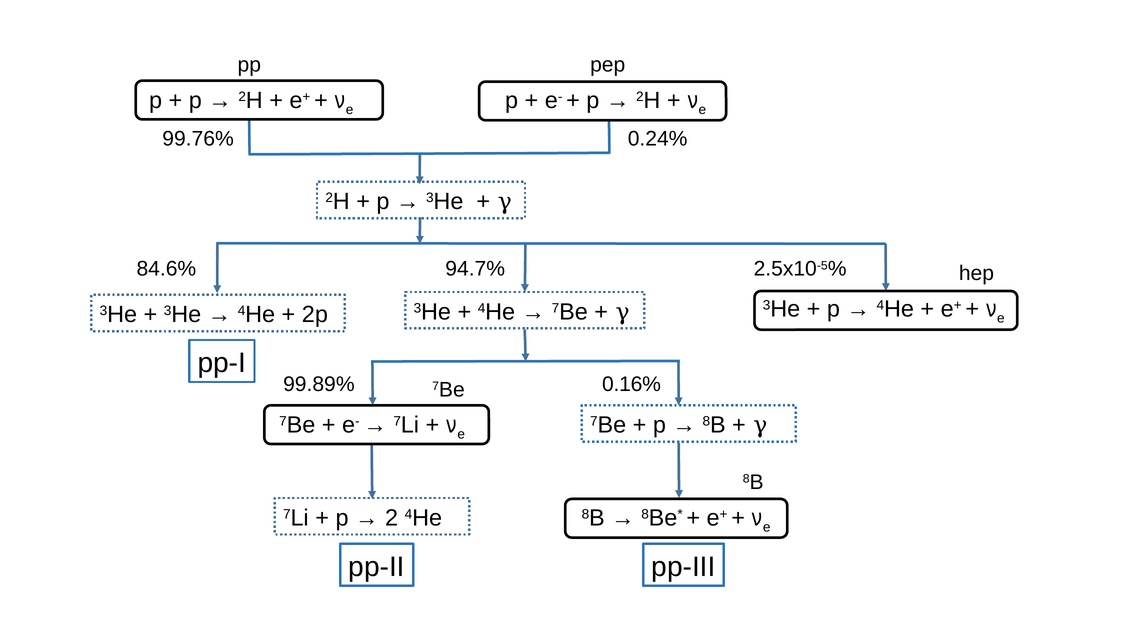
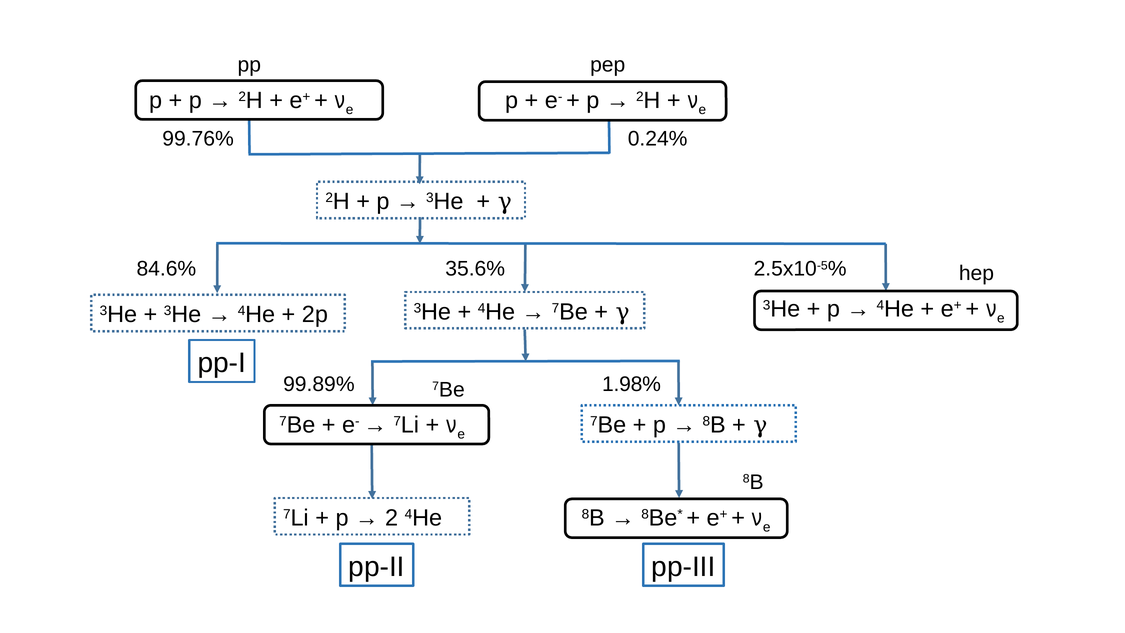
94.7%: 94.7% -> 35.6% (475, 269)
0.16%: 0.16% -> 1.98% (631, 384)
